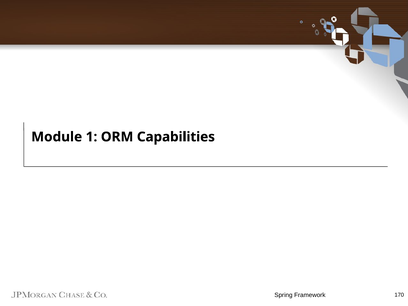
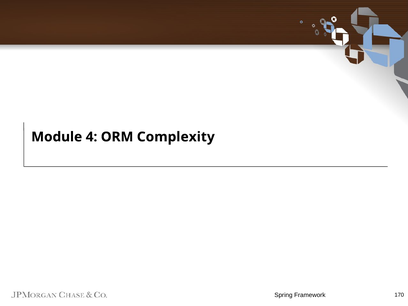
1: 1 -> 4 (92, 137)
Capabilities: Capabilities -> Complexity (176, 137)
